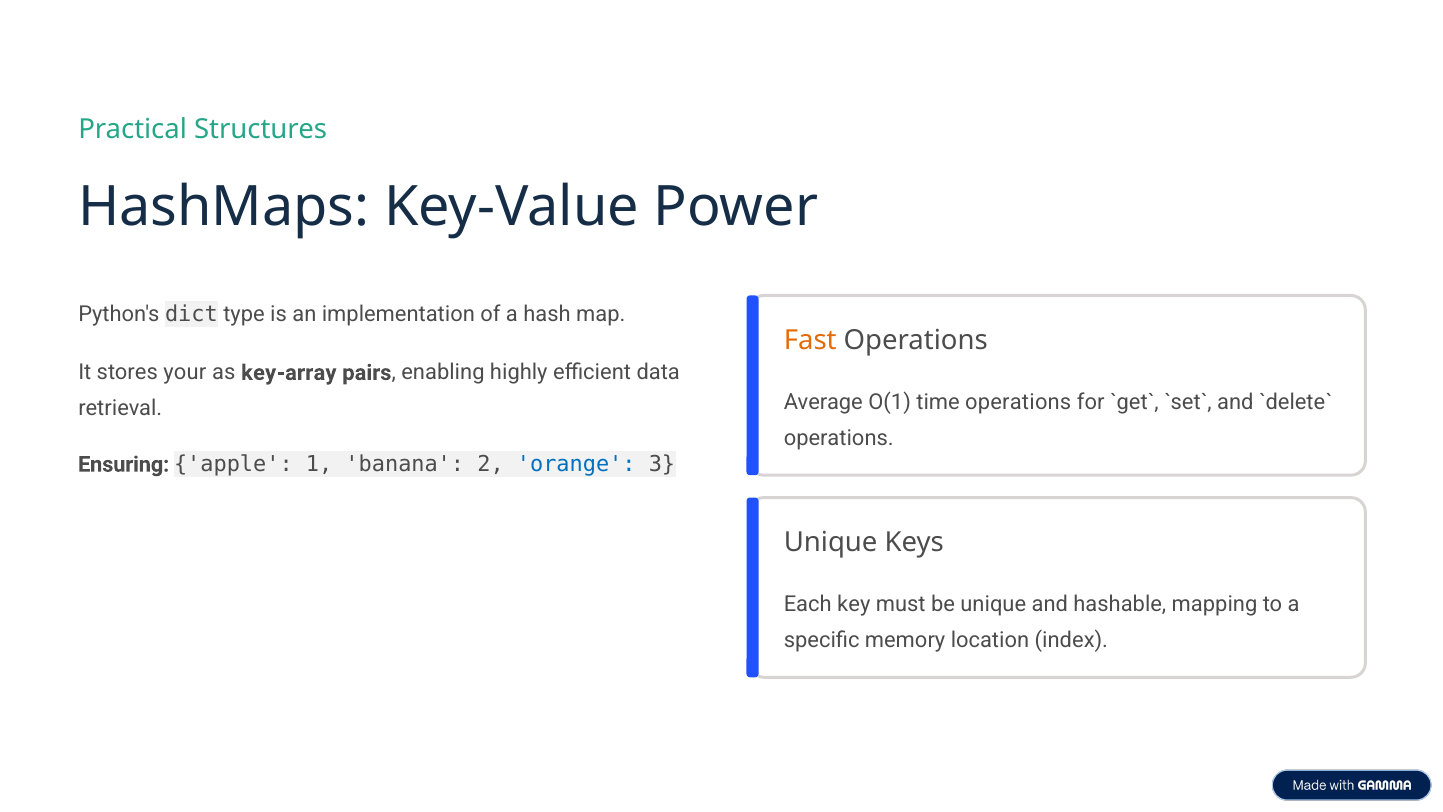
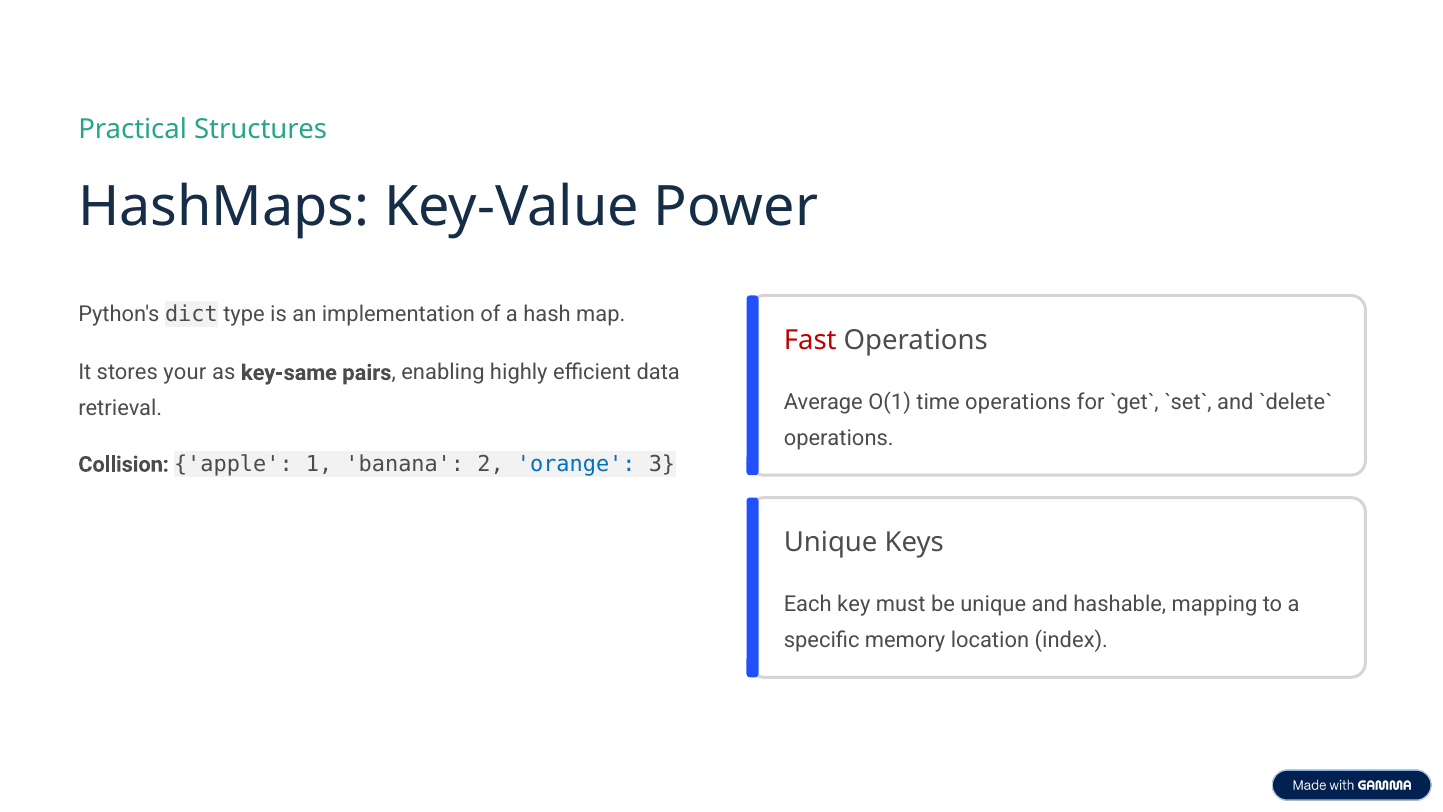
Fast colour: orange -> red (810, 341)
key-array: key-array -> key-same (289, 373)
Ensuring: Ensuring -> Collision (124, 464)
